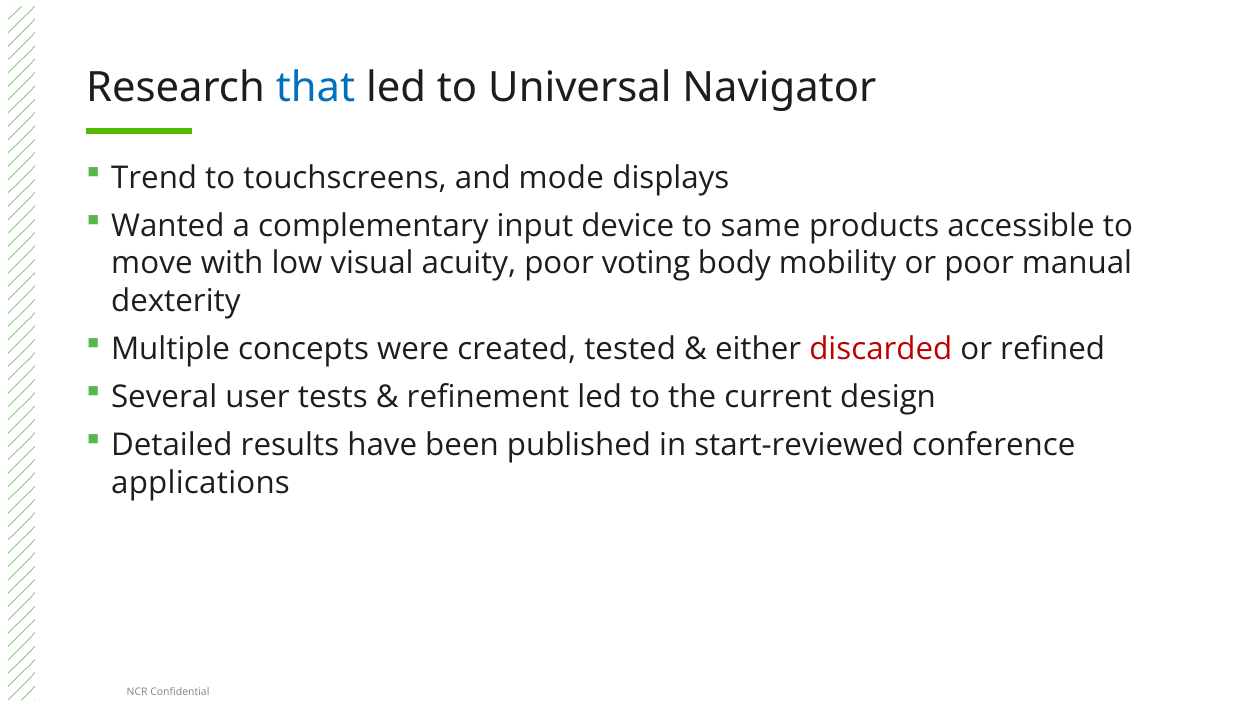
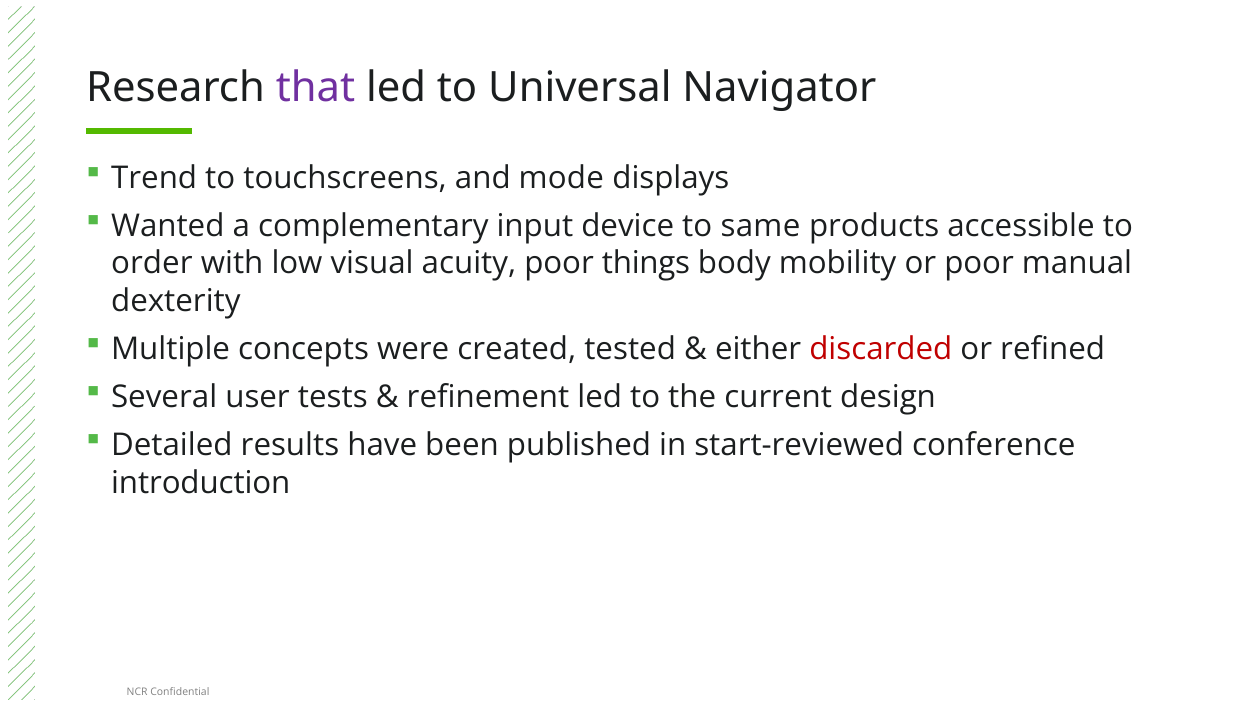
that colour: blue -> purple (315, 87)
move: move -> order (152, 263)
voting: voting -> things (646, 263)
applications: applications -> introduction (201, 483)
